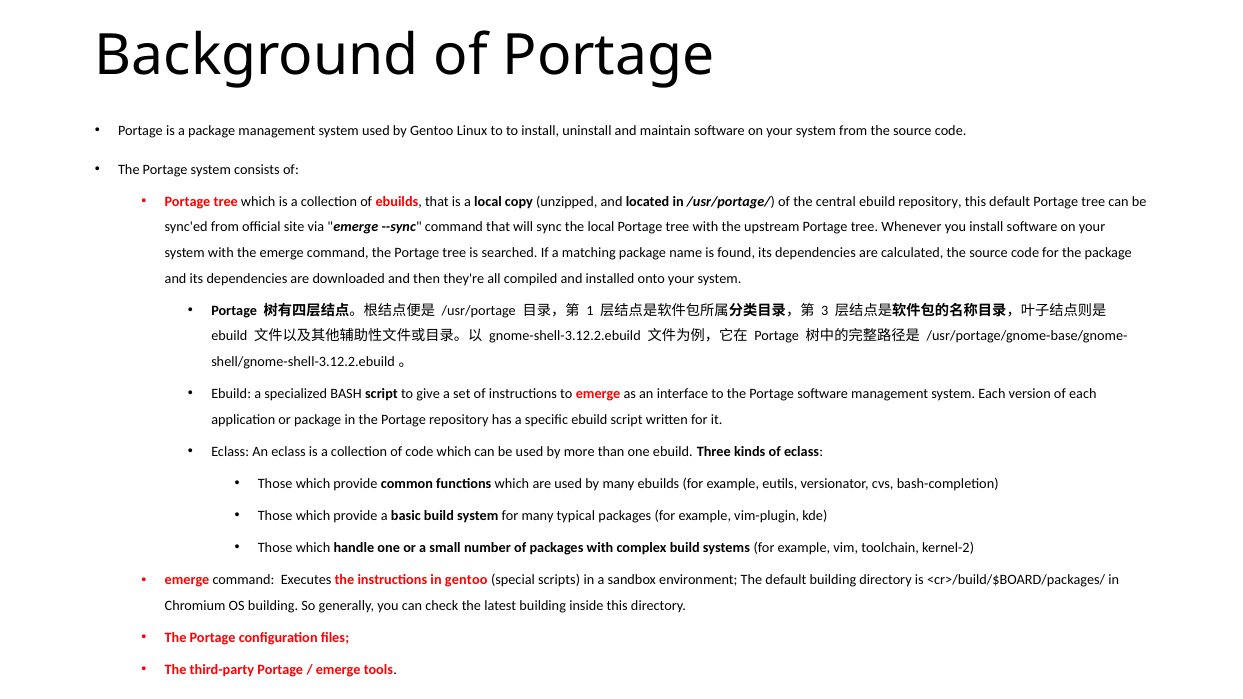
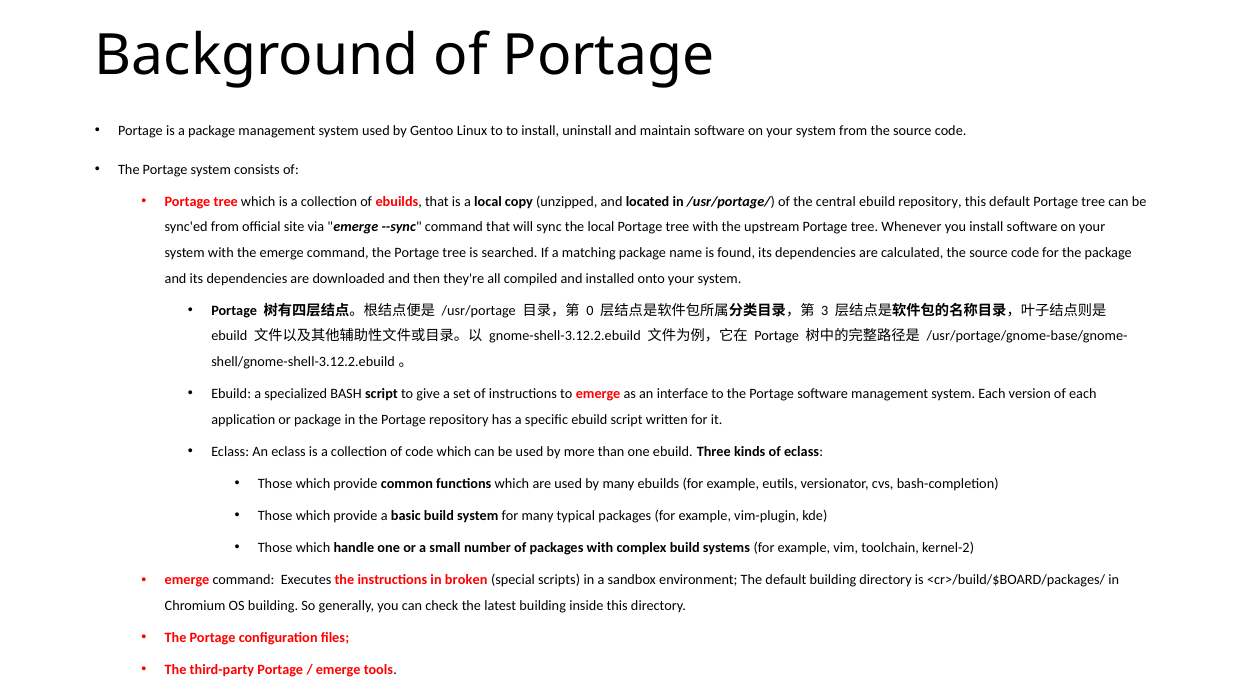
1: 1 -> 0 (590, 311)
in gentoo: gentoo -> broken (466, 580)
